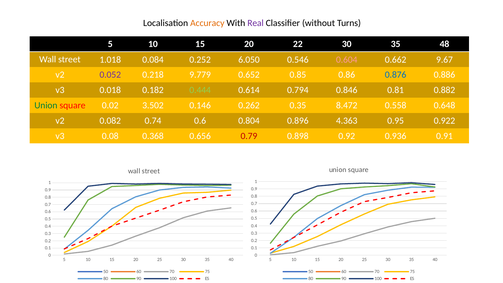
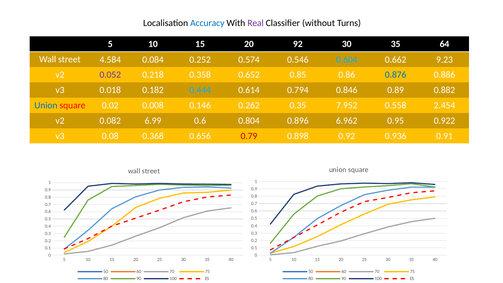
Accuracy colour: orange -> blue (207, 23)
22: 22 -> 92 (298, 44)
48: 48 -> 64 (444, 44)
1.018: 1.018 -> 4.584 (110, 60)
6.050: 6.050 -> 0.574 (249, 60)
0.604 colour: pink -> light blue (347, 60)
9.67: 9.67 -> 9.23 (444, 60)
9.779: 9.779 -> 0.358 (200, 75)
0.444 colour: light green -> light blue (200, 90)
0.81: 0.81 -> 0.89 (396, 90)
Union colour: green -> blue (46, 105)
3.502: 3.502 -> 0.008 (153, 106)
8.472: 8.472 -> 7.952 (347, 106)
0.648: 0.648 -> 2.454 (444, 106)
0.74: 0.74 -> 6.99 (153, 121)
4.363: 4.363 -> 6.962 (347, 121)
